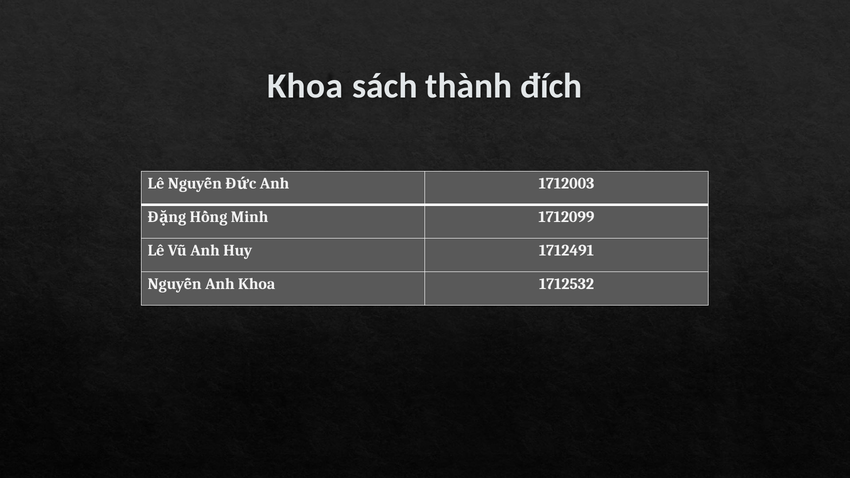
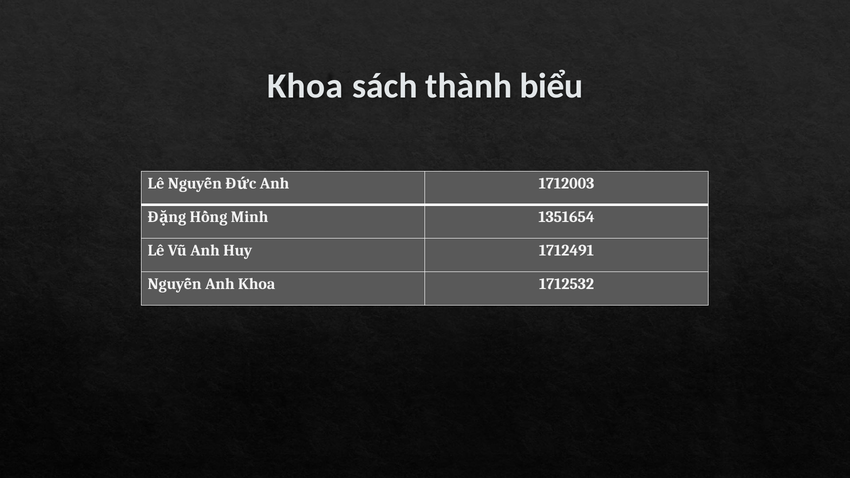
đích: đích -> biểu (551, 86)
1712099: 1712099 -> 1351654 (567, 217)
